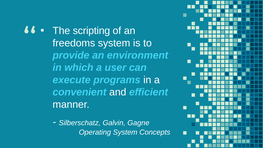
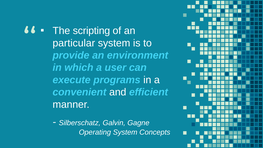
freedoms: freedoms -> particular (74, 43)
